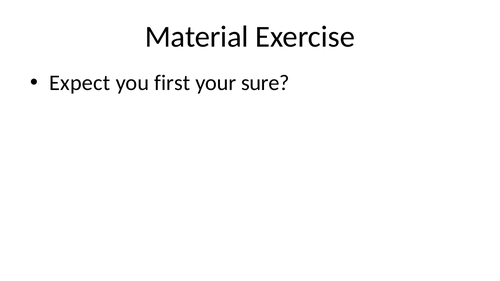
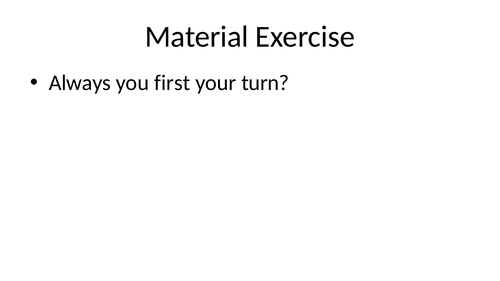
Expect: Expect -> Always (80, 83)
sure: sure -> turn (265, 83)
